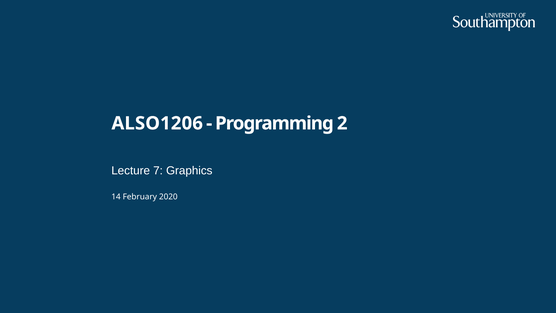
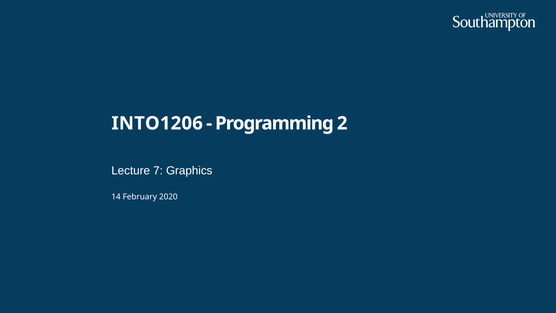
ALSO1206: ALSO1206 -> INTO1206 (157, 123)
